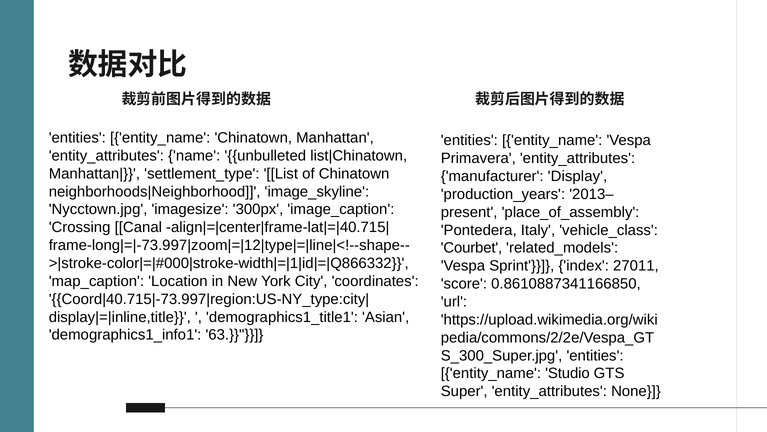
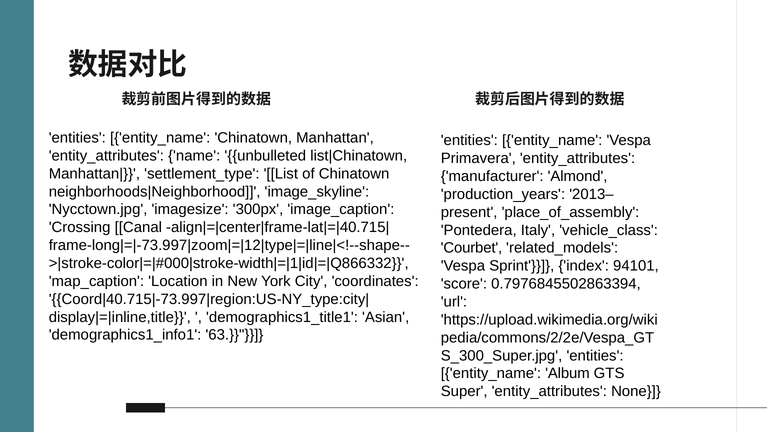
Display: Display -> Almond (578, 176)
27011: 27011 -> 94101 (636, 266)
0.8610887341166850: 0.8610887341166850 -> 0.7976845502863394 (566, 284)
Studio: Studio -> Album (567, 373)
